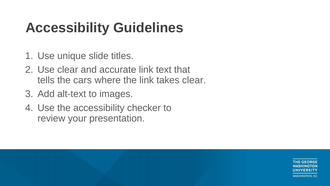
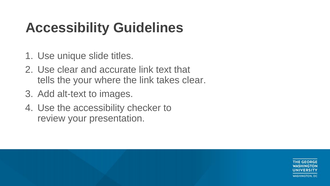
the cars: cars -> your (83, 80)
